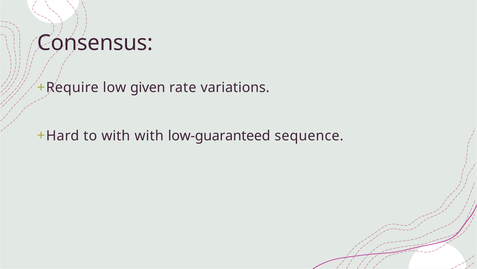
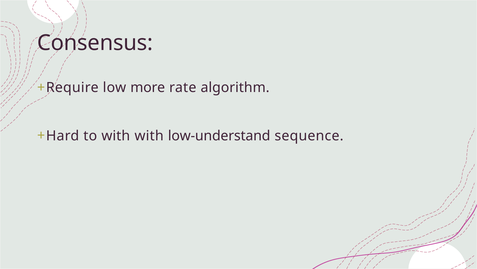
given: given -> more (148, 87)
variations: variations -> algorithm (235, 87)
low-guaranteed: low-guaranteed -> low-understand (219, 135)
